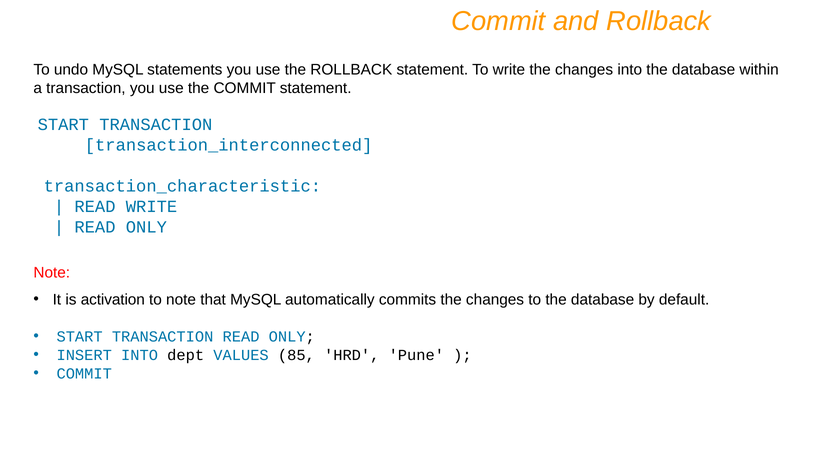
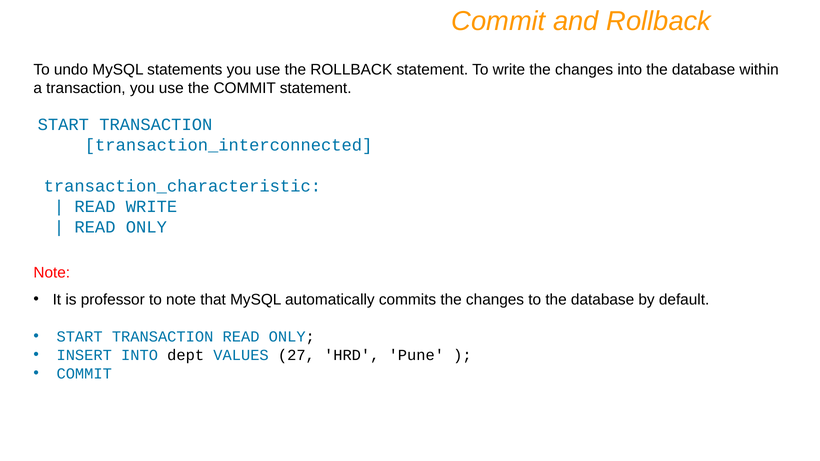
activation: activation -> professor (113, 300)
85: 85 -> 27 (296, 355)
